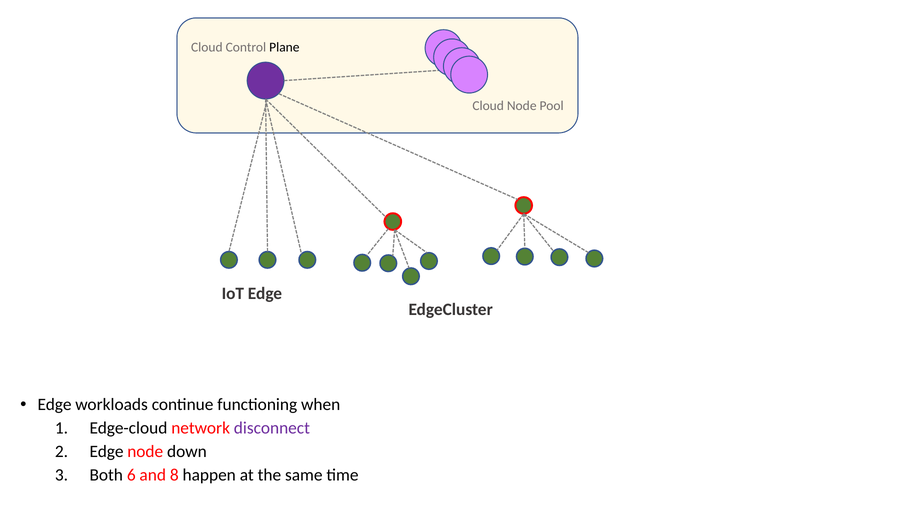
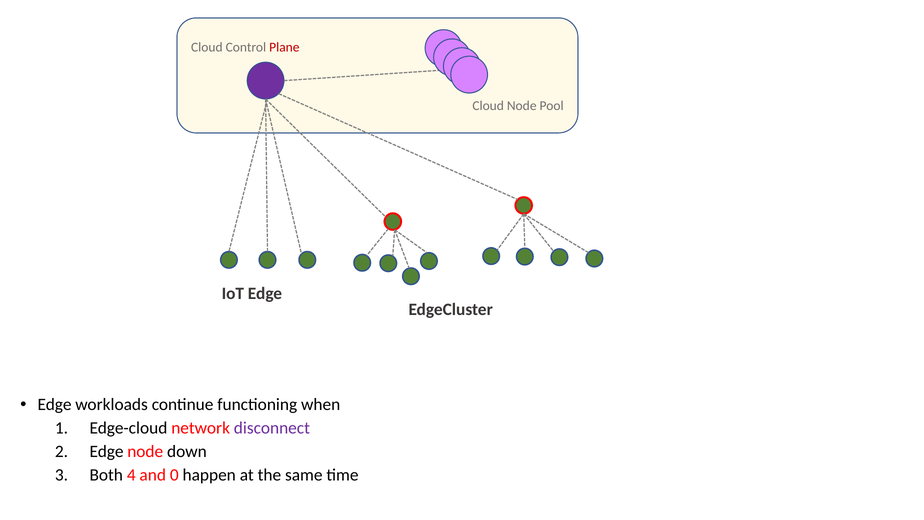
Plane colour: black -> red (284, 47)
6: 6 -> 4 (131, 475)
8: 8 -> 0 (174, 475)
